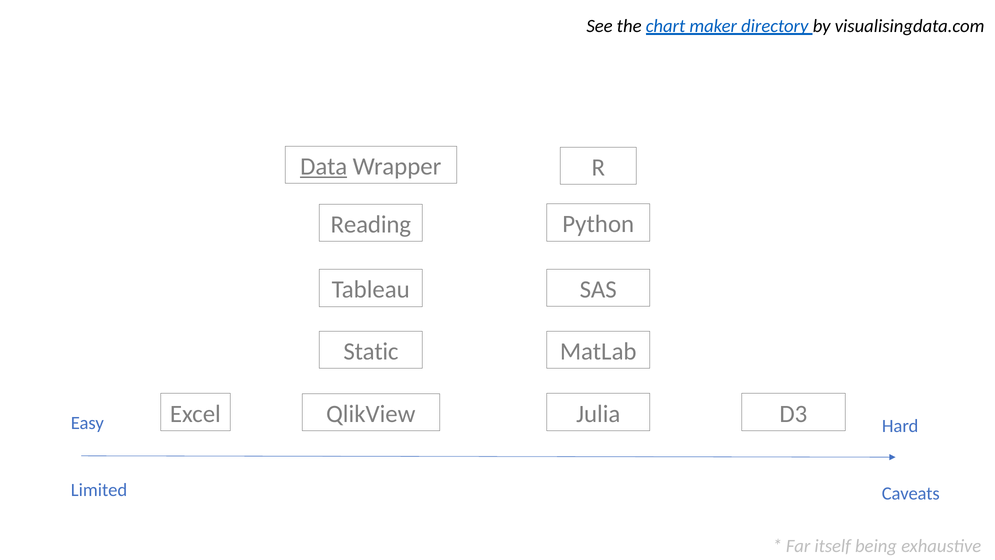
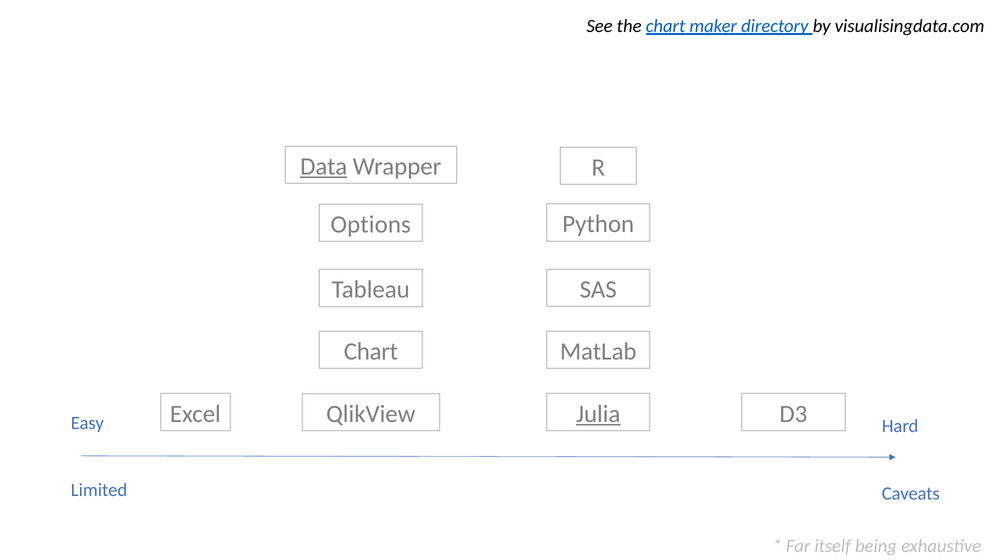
Reading: Reading -> Options (371, 224)
Static: Static -> Chart (371, 351)
Julia underline: none -> present (598, 414)
